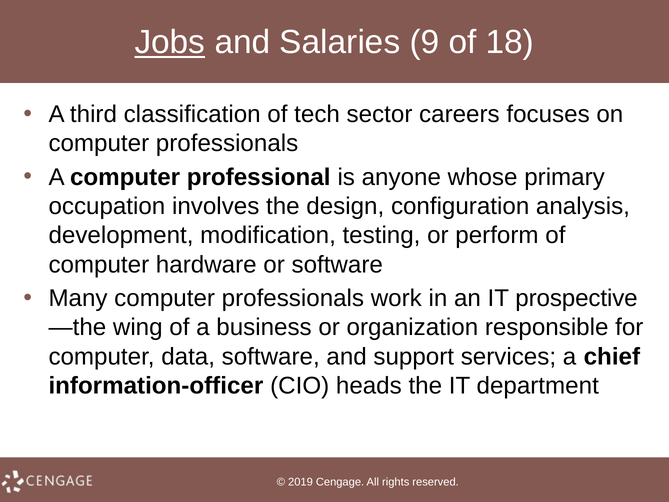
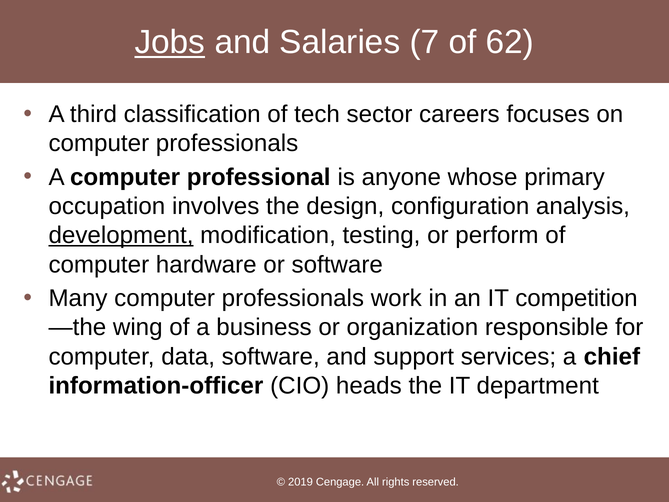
9: 9 -> 7 (424, 42)
18: 18 -> 62 (510, 42)
development underline: none -> present (121, 235)
prospective: prospective -> competition (577, 298)
